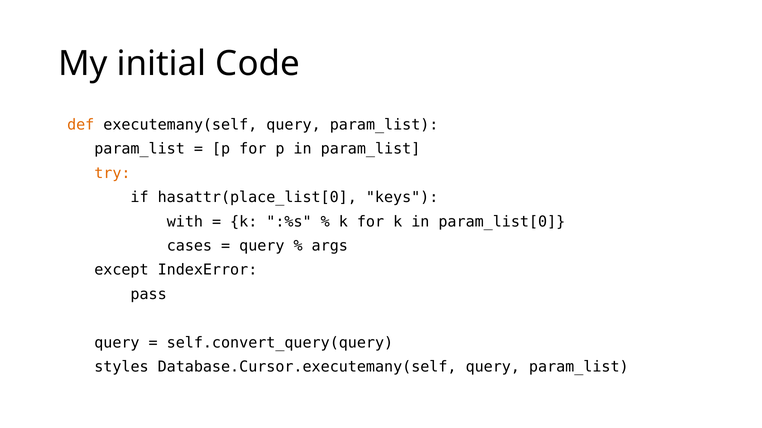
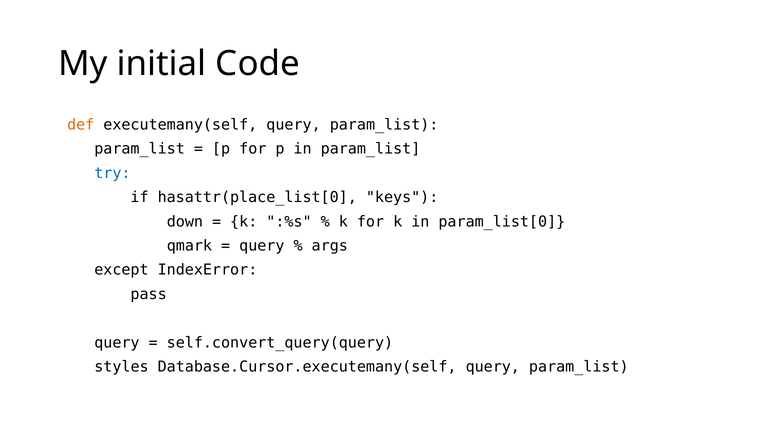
try colour: orange -> blue (112, 173)
with: with -> down (185, 222)
cases: cases -> qmark (189, 246)
